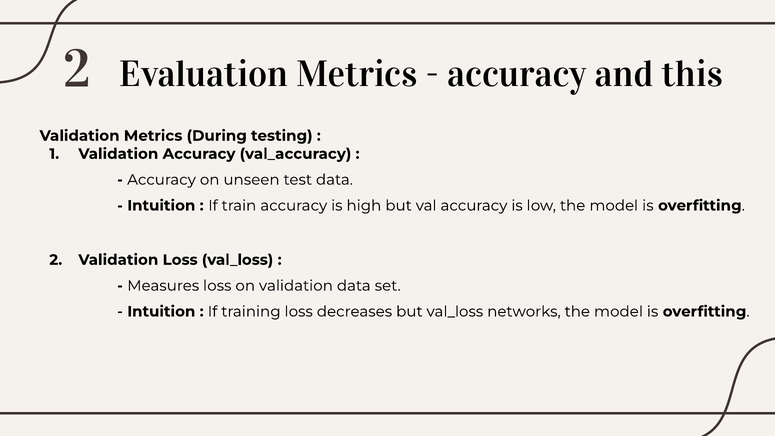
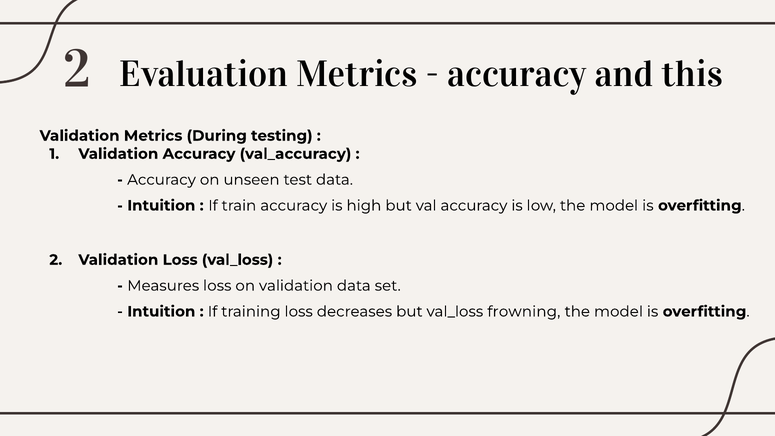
networks: networks -> frowning (524, 312)
